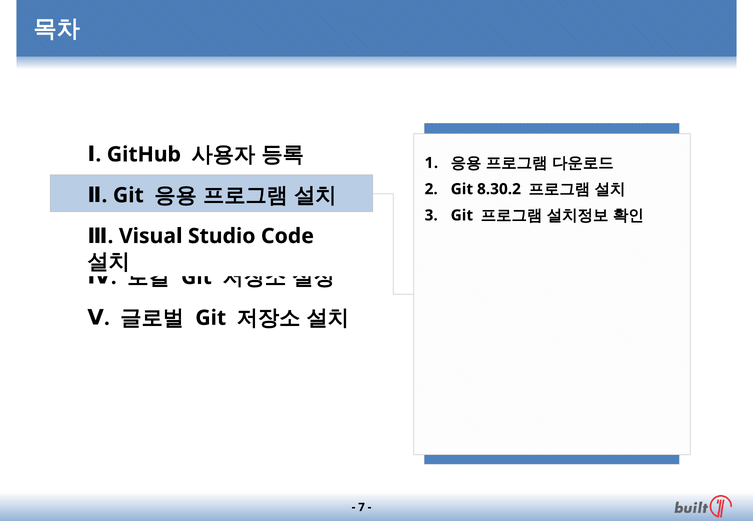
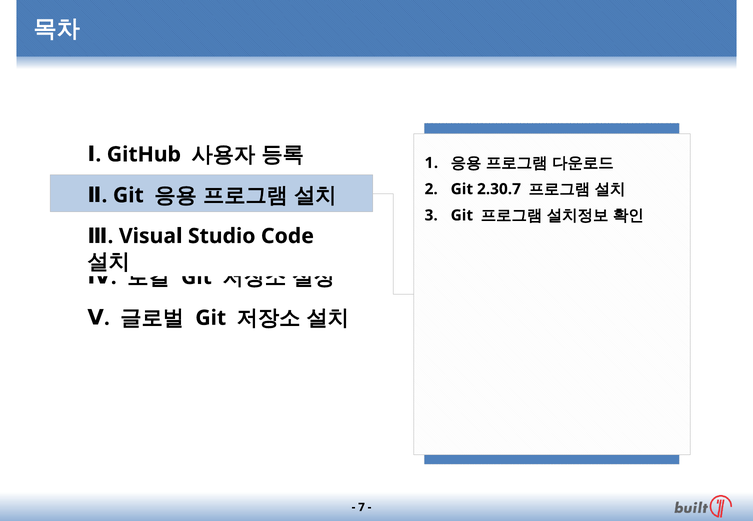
8.30.2: 8.30.2 -> 2.30.7 (499, 189)
